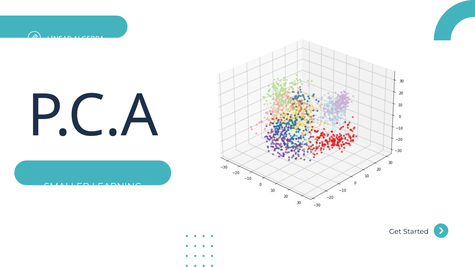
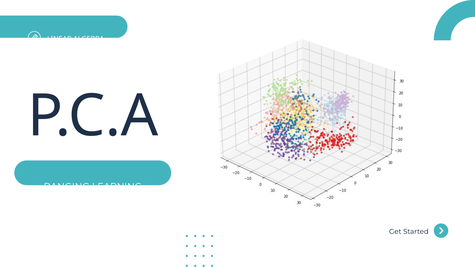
SMALLER: SMALLER -> RANGING (67, 187)
